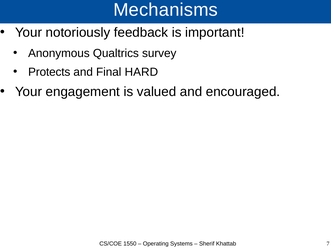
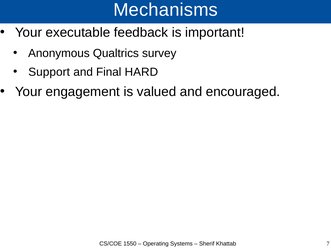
notoriously: notoriously -> executable (78, 32)
Protects: Protects -> Support (49, 72)
